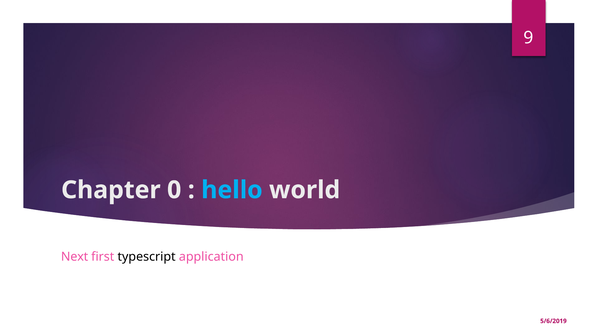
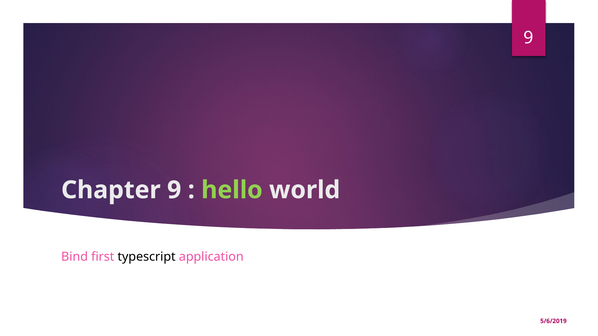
Chapter 0: 0 -> 9 (174, 190)
hello colour: light blue -> light green (232, 190)
Next: Next -> Bind (75, 257)
